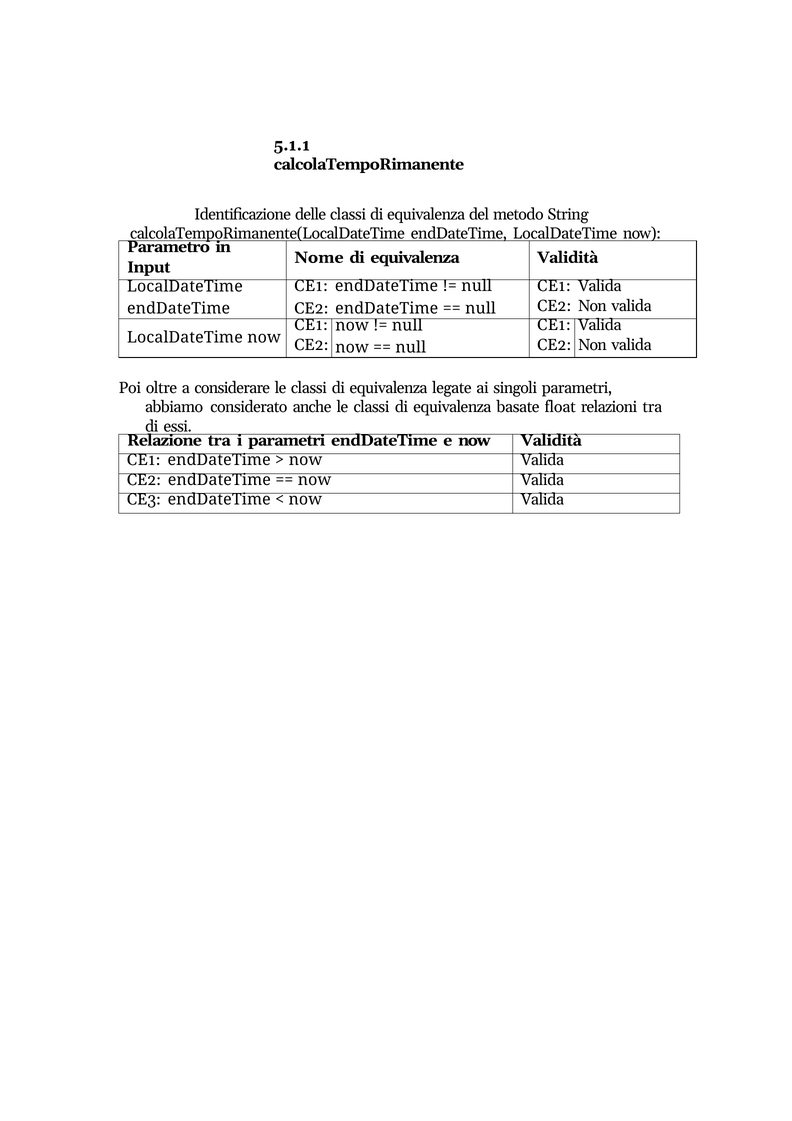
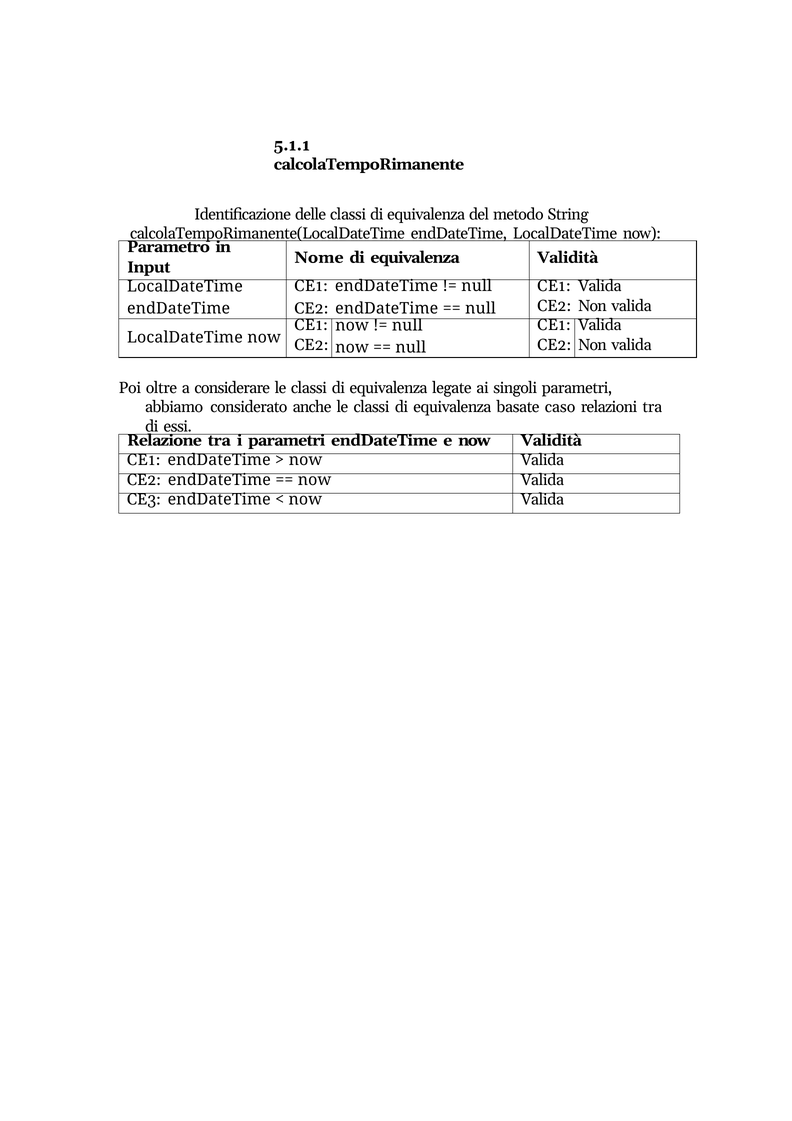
float: float -> caso (560, 407)
